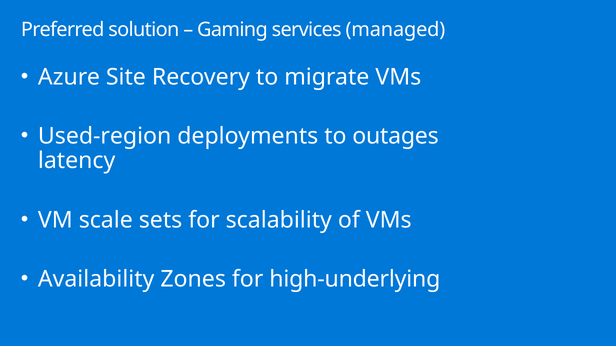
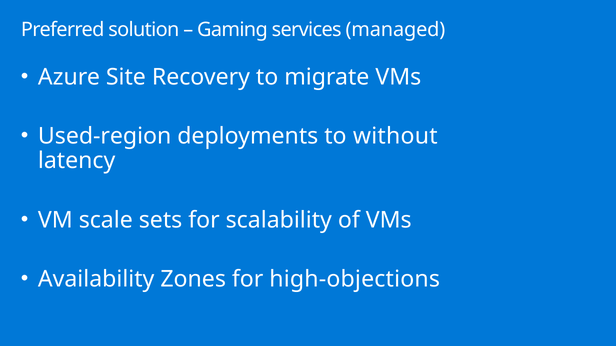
outages: outages -> without (395, 136)
high-underlying: high-underlying -> high-objections (355, 279)
